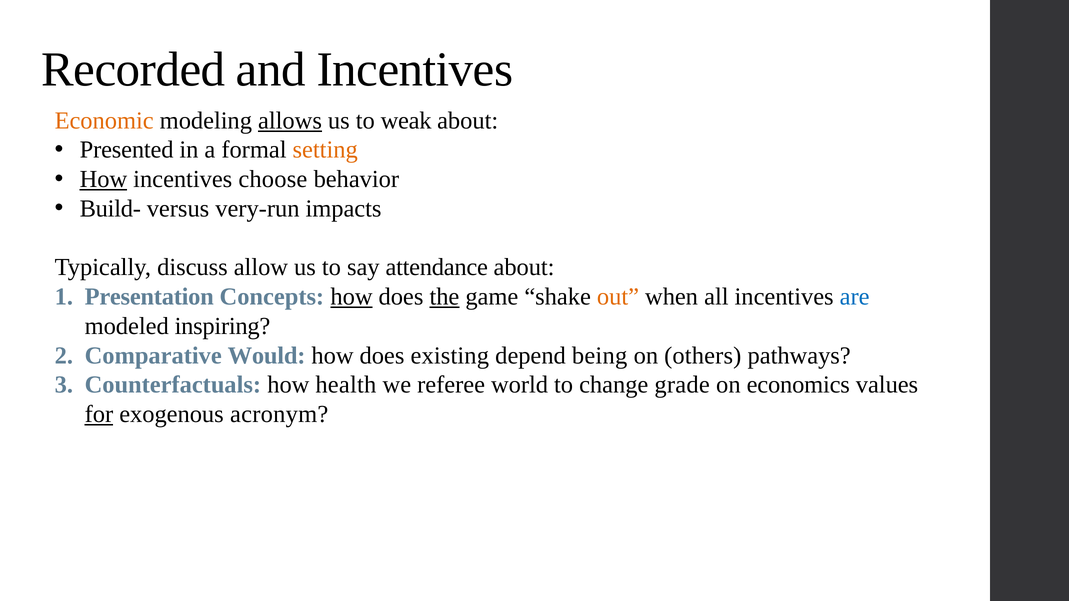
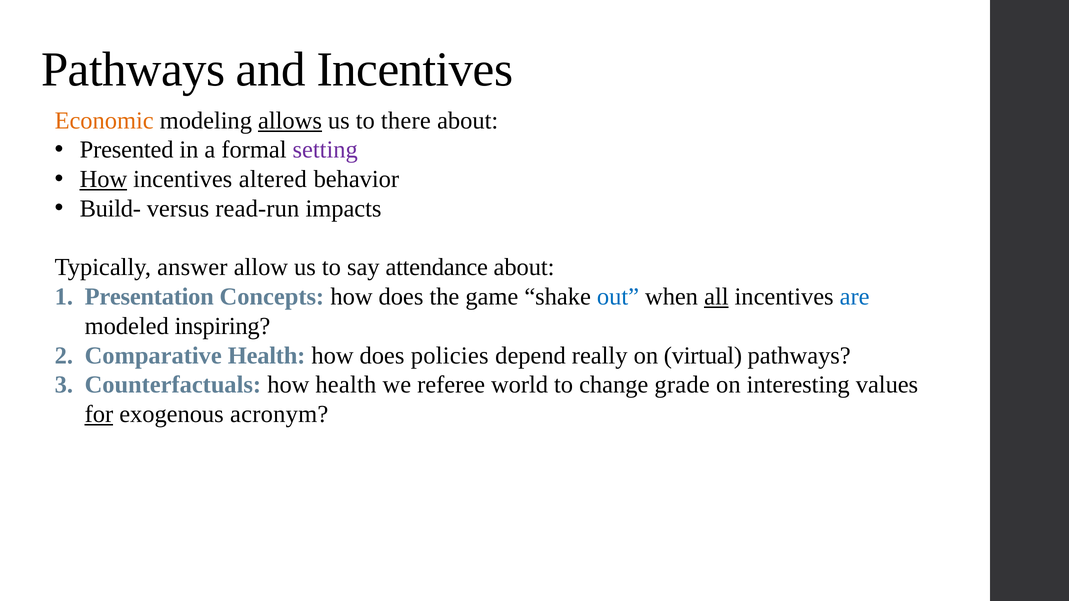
Recorded: Recorded -> Pathways (133, 69)
weak: weak -> there (406, 121)
setting colour: orange -> purple (325, 150)
choose: choose -> altered (273, 179)
very-run: very-run -> read-run (257, 209)
discuss: discuss -> answer (192, 268)
how underline: present -> none (352, 297)
the underline: present -> none (444, 297)
out colour: orange -> blue (618, 297)
all underline: none -> present (716, 297)
Comparative Would: Would -> Health (267, 356)
existing: existing -> policies (450, 356)
being: being -> really (600, 356)
others: others -> virtual (703, 356)
economics: economics -> interesting (798, 385)
